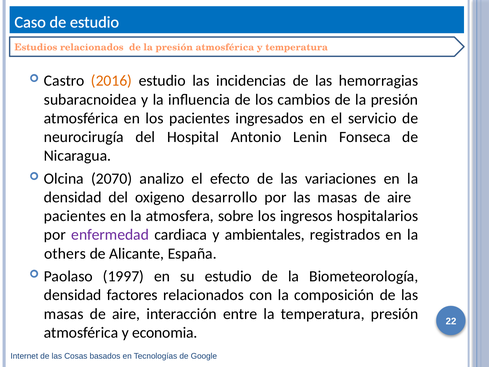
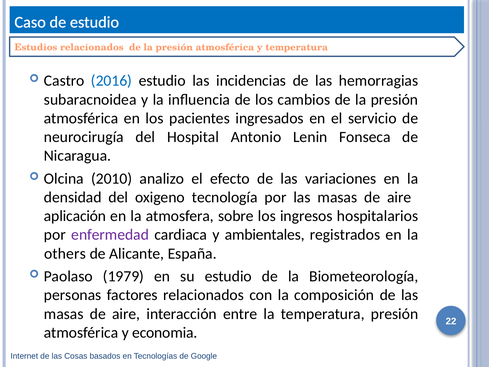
2016 colour: orange -> blue (112, 81)
2070: 2070 -> 2010 (112, 178)
desarrollo: desarrollo -> tecnología (225, 197)
pacientes: pacientes -> aplicación (75, 216)
1997: 1997 -> 1979 (123, 276)
densidad: densidad -> personas (73, 295)
